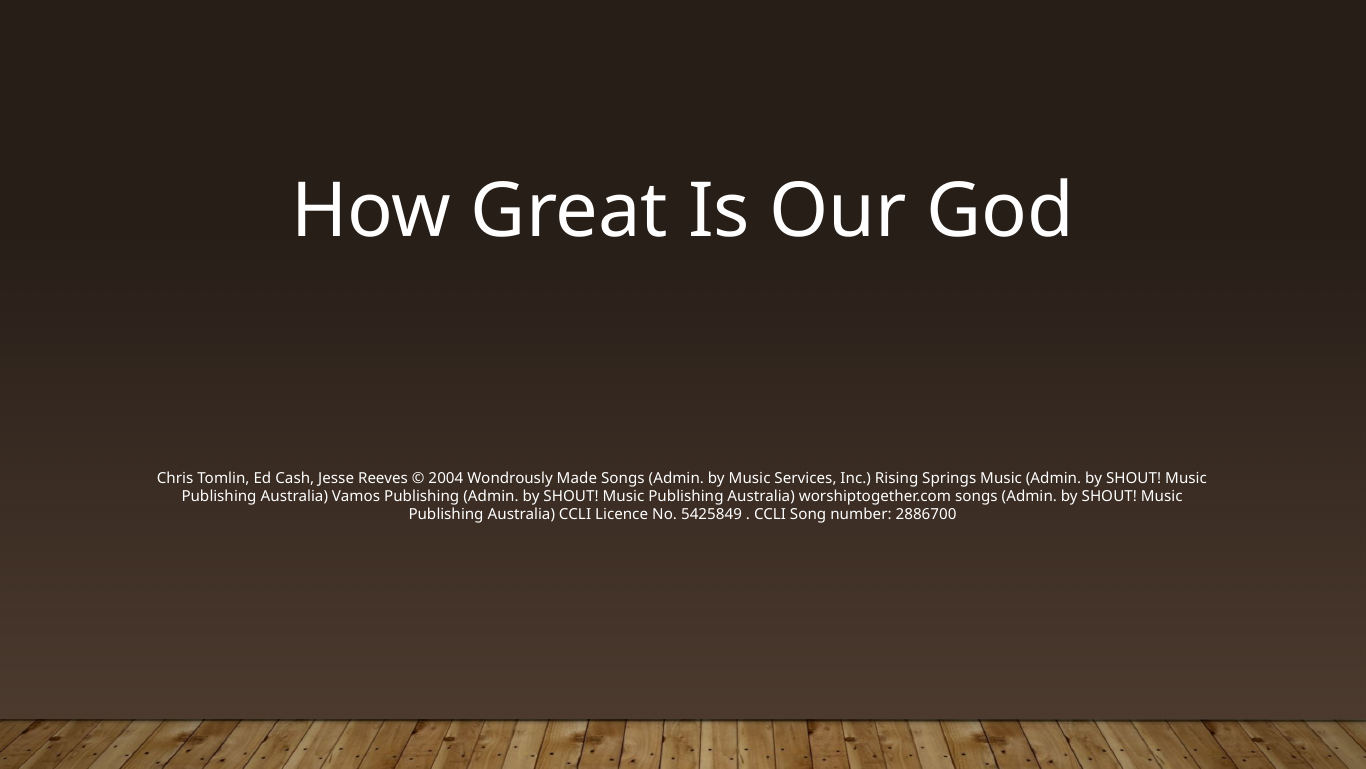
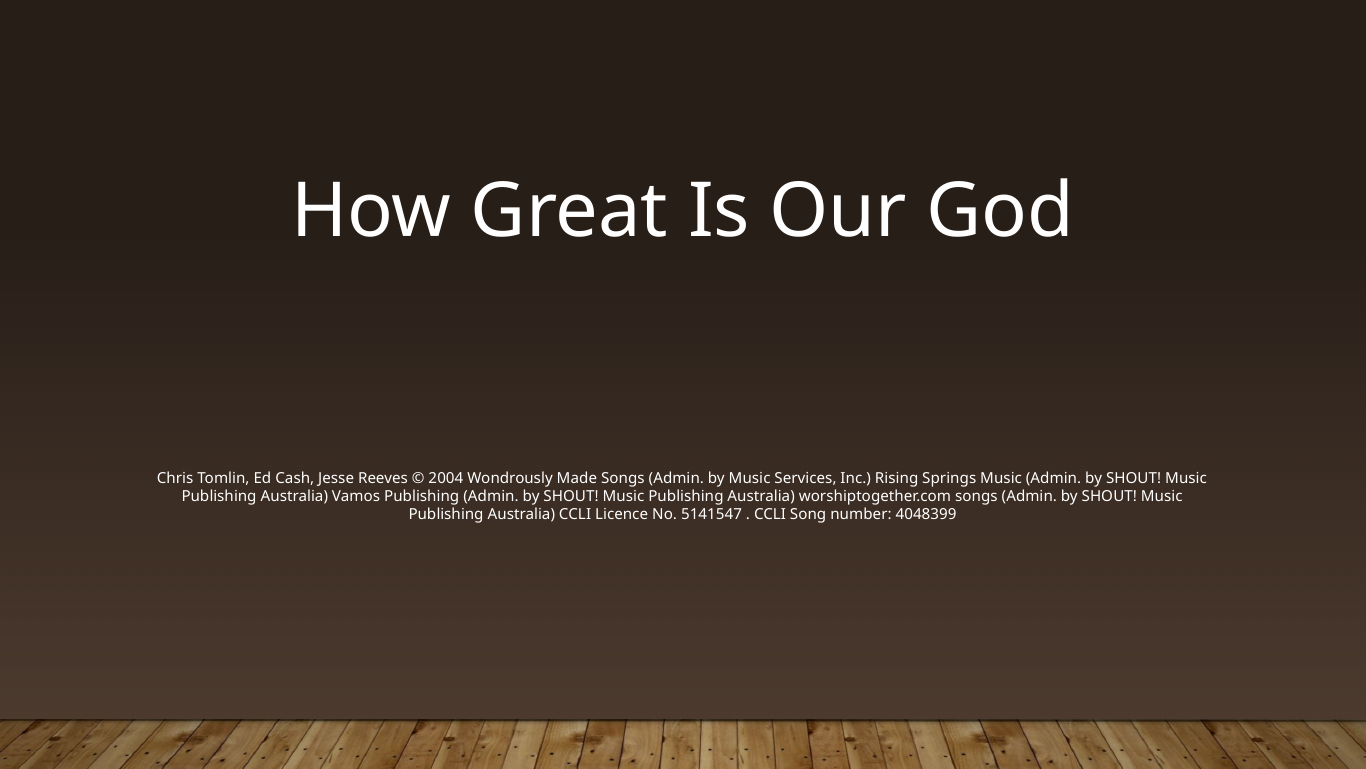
5425849: 5425849 -> 5141547 (712, 514)
2886700: 2886700 -> 4048399 (926, 514)
